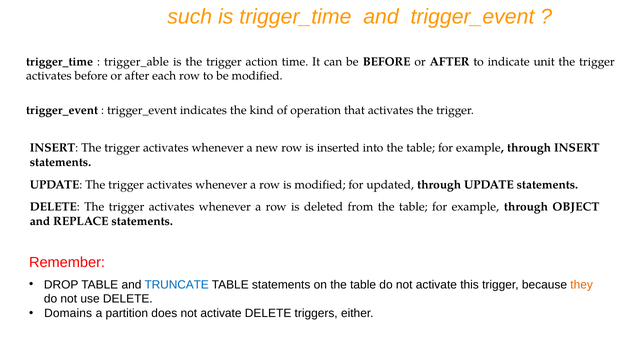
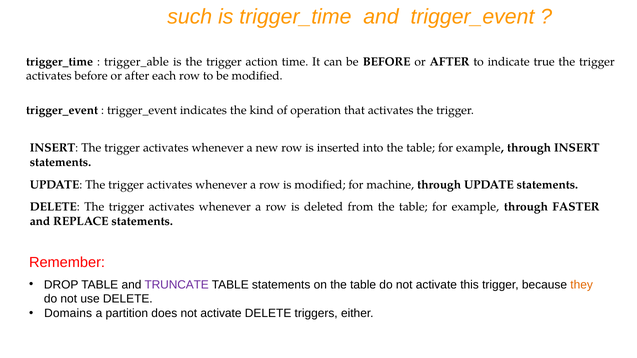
unit: unit -> true (544, 62)
updated: updated -> machine (390, 185)
OBJECT: OBJECT -> FASTER (576, 207)
TRUNCATE colour: blue -> purple (177, 285)
